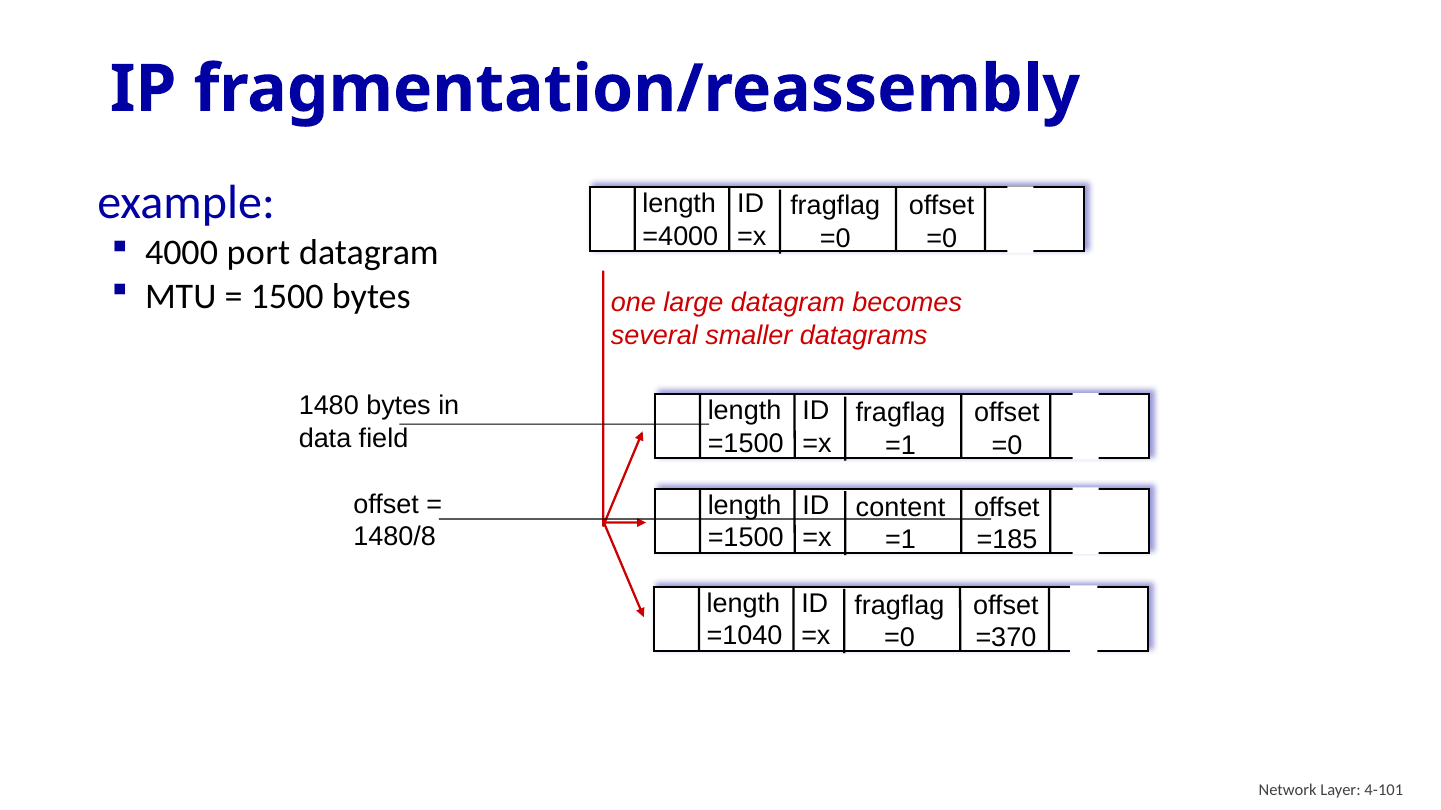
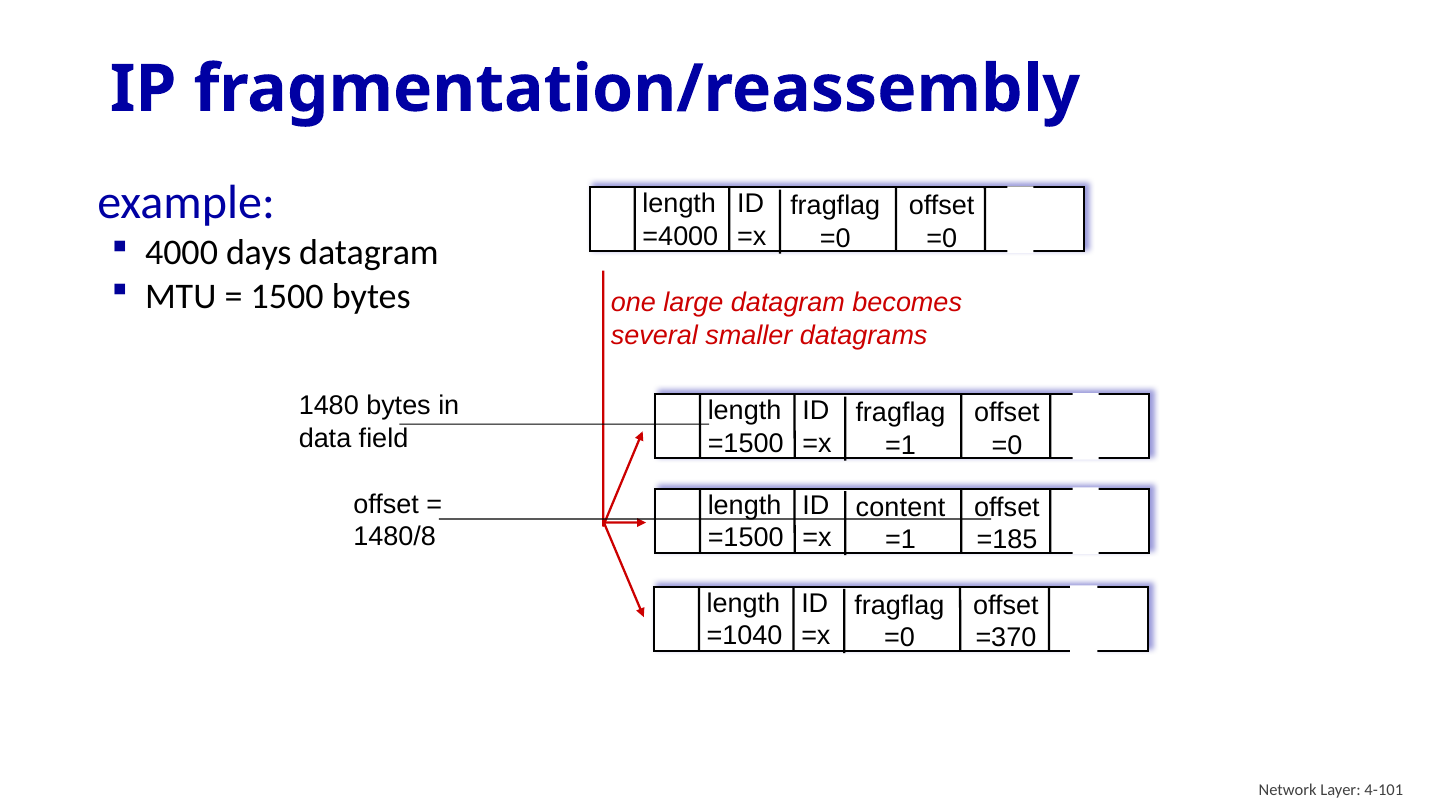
port: port -> days (259, 253)
